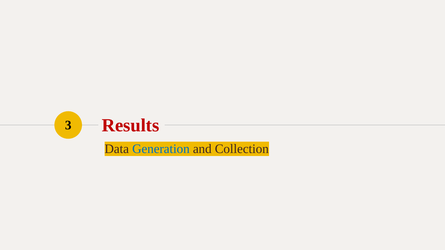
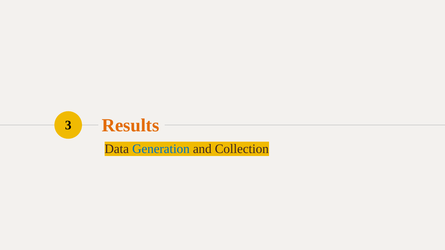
Results colour: red -> orange (131, 126)
